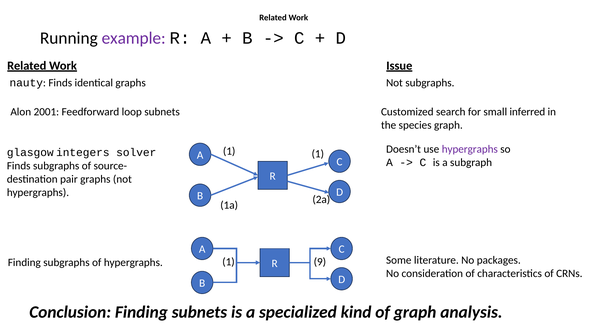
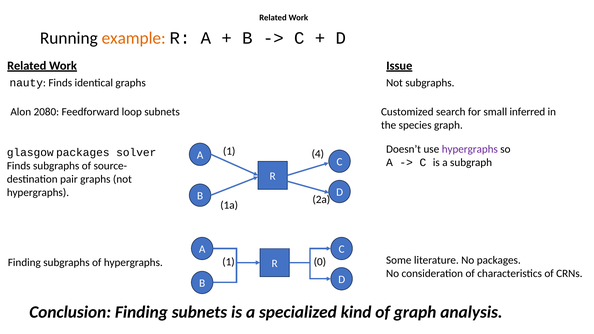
example colour: purple -> orange (134, 38)
2001: 2001 -> 2080 (46, 112)
1 1: 1 -> 4 (318, 154)
glasgow integers: integers -> packages (83, 153)
9: 9 -> 0 (320, 262)
